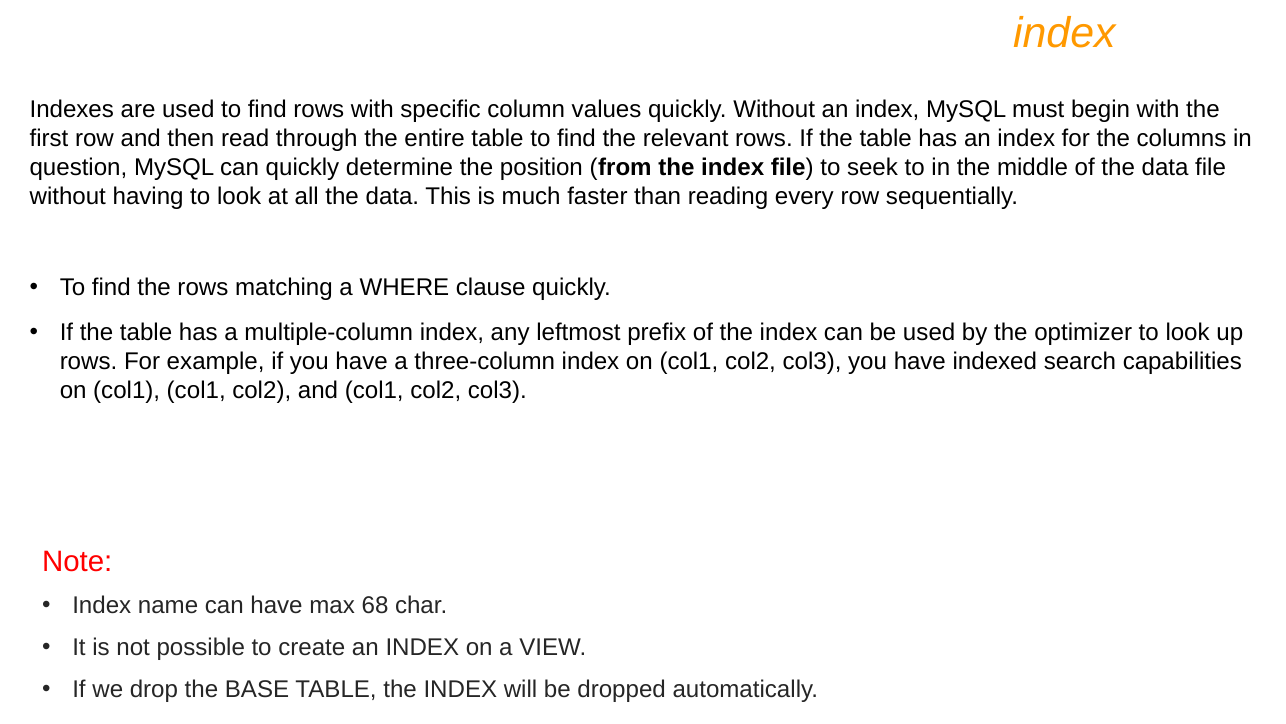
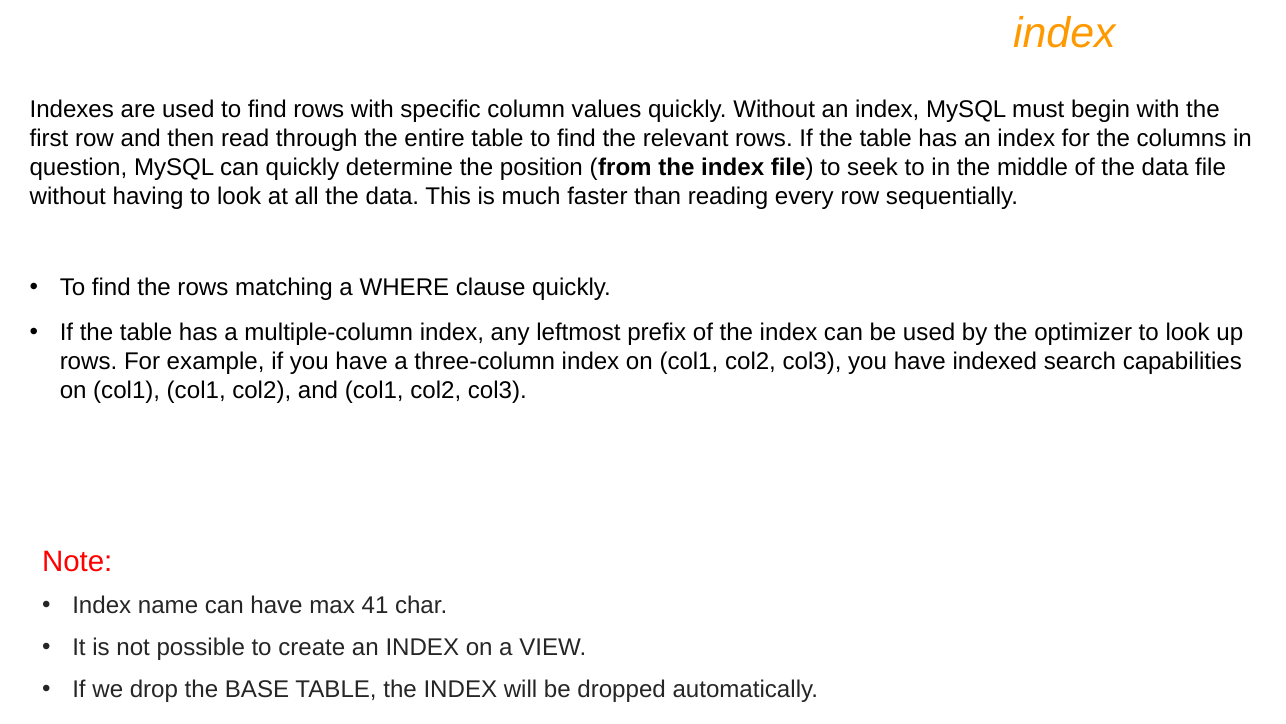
68: 68 -> 41 (375, 605)
